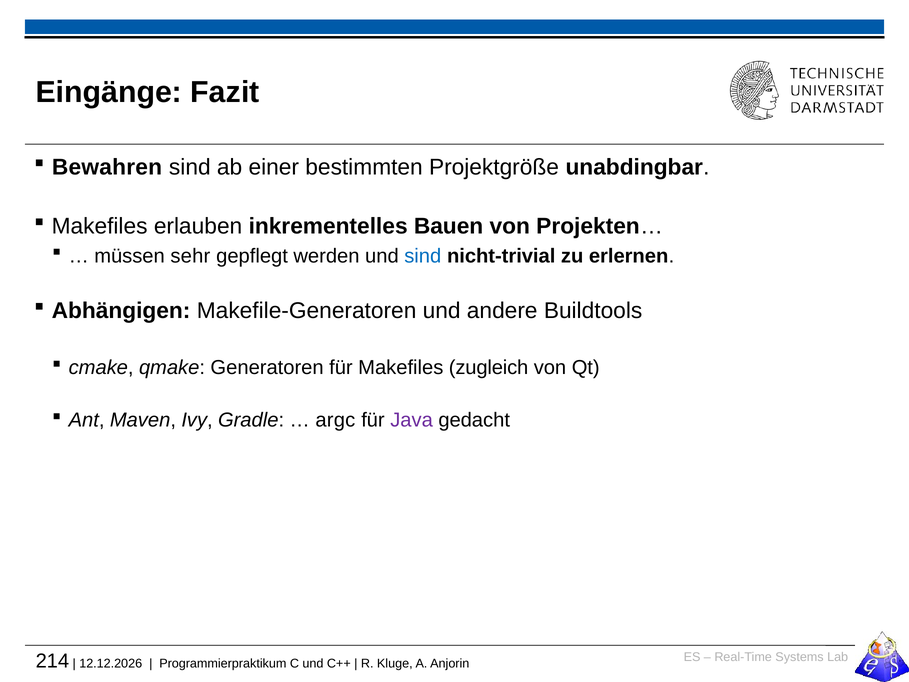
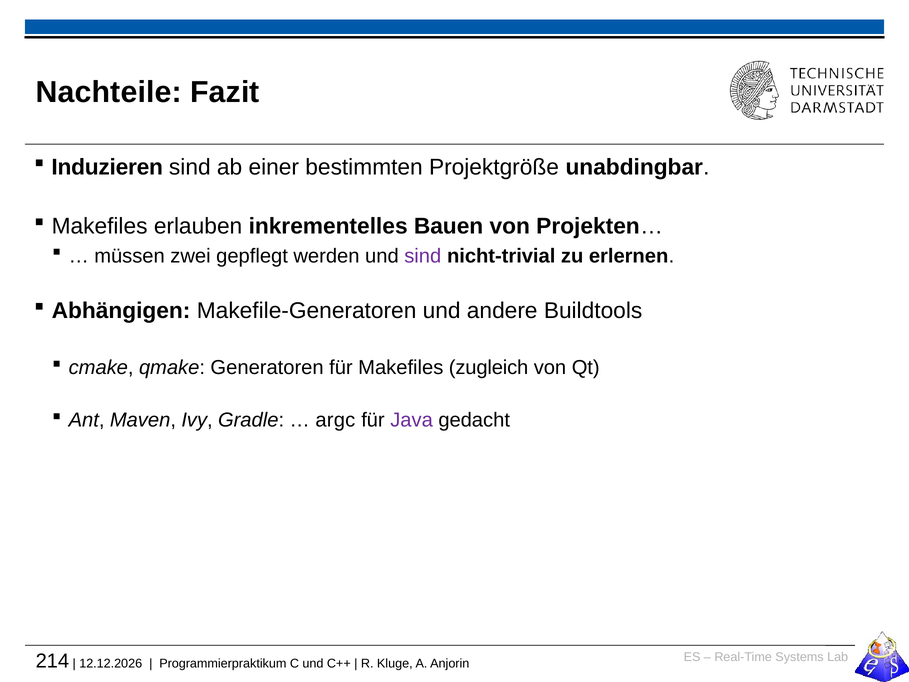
Eingänge: Eingänge -> Nachteile (109, 92)
Bewahren: Bewahren -> Induzieren (107, 167)
sehr: sehr -> zwei (190, 256)
sind colour: blue -> purple (423, 256)
